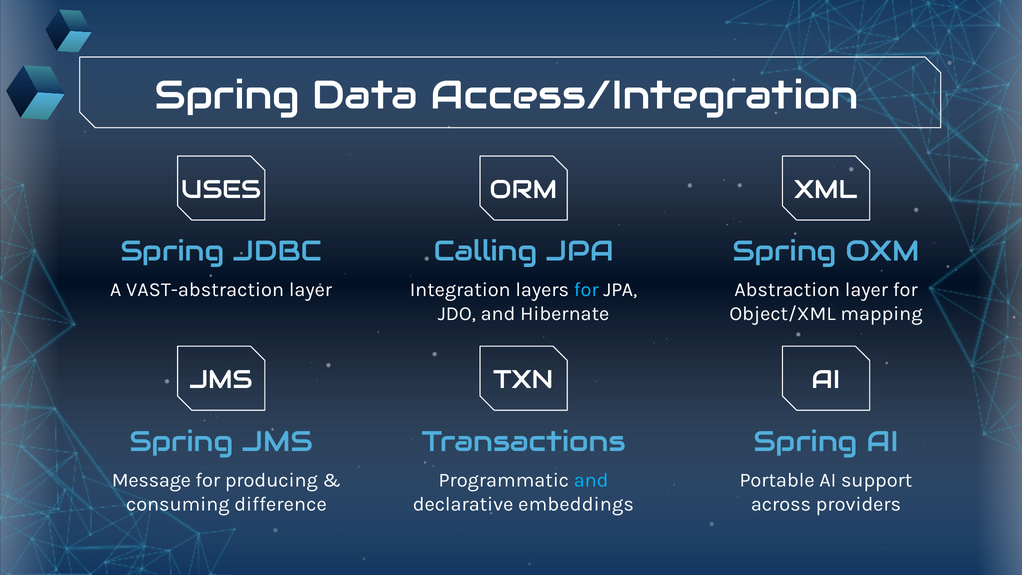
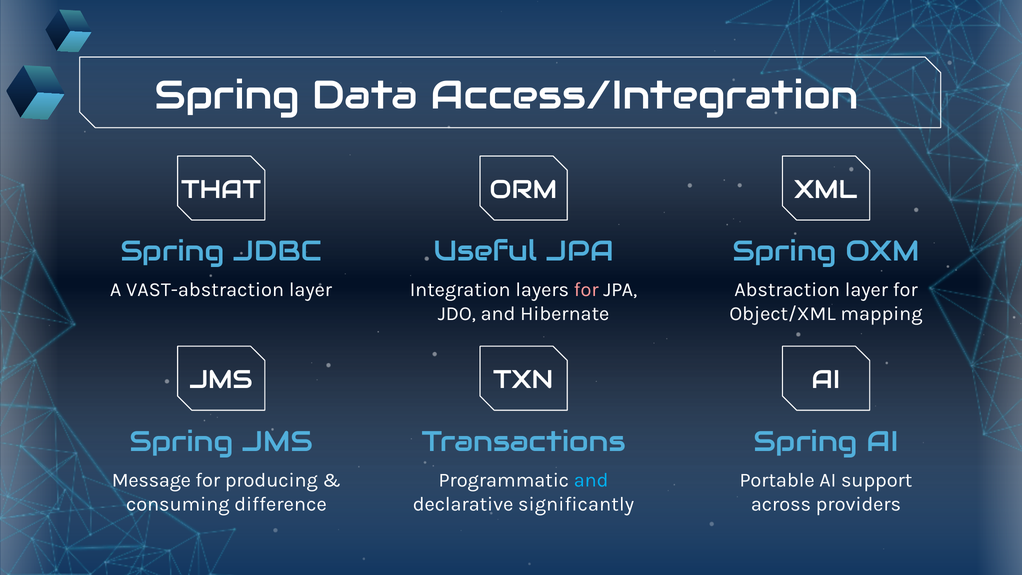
USES: USES -> THAT (221, 190)
Calling: Calling -> Useful (485, 251)
for colour: light blue -> pink (586, 290)
embeddings: embeddings -> significantly (576, 504)
